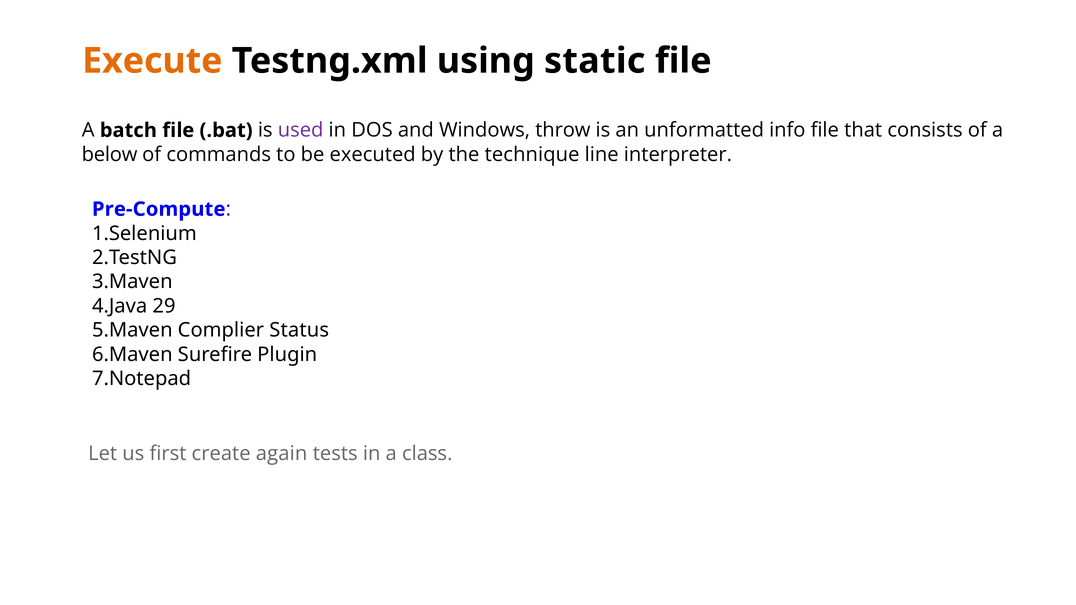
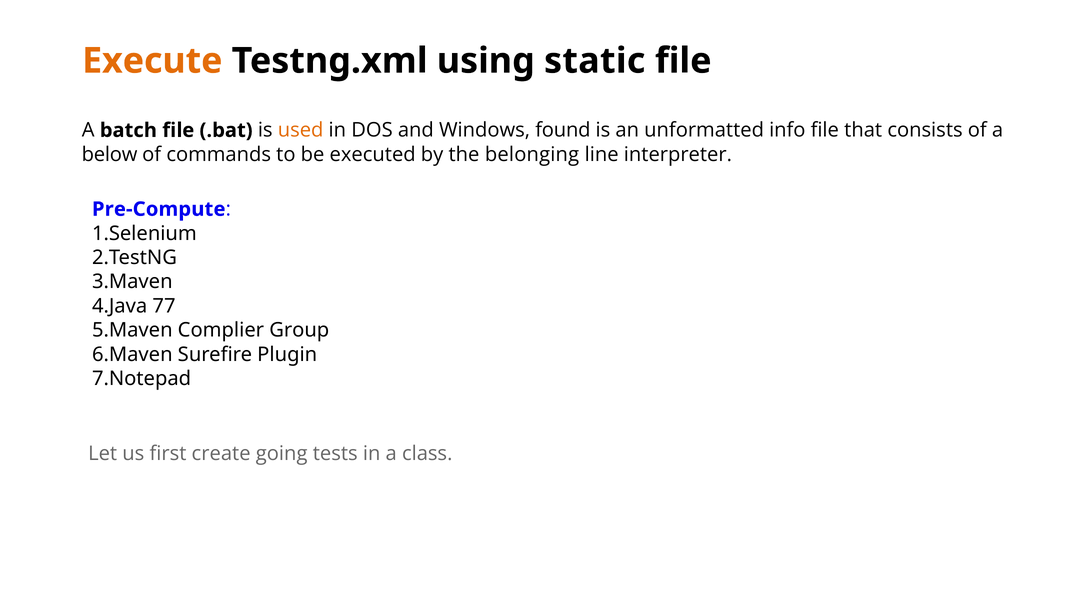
used colour: purple -> orange (301, 130)
throw: throw -> found (563, 130)
technique: technique -> belonging (532, 155)
29: 29 -> 77 (164, 306)
Status: Status -> Group (299, 330)
again: again -> going (282, 454)
